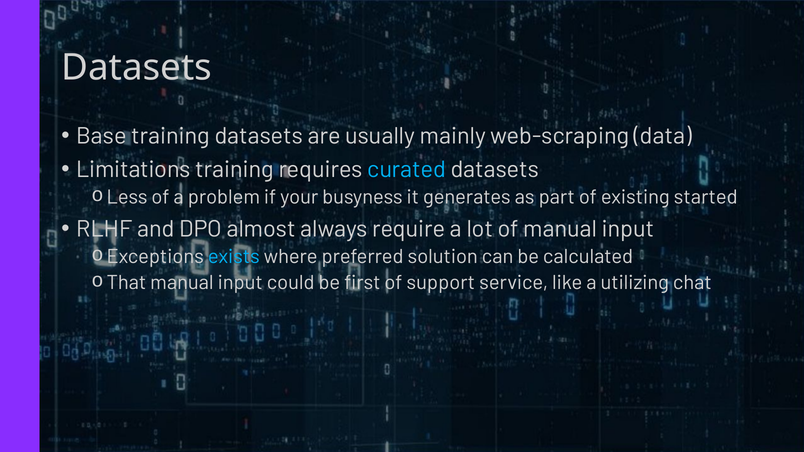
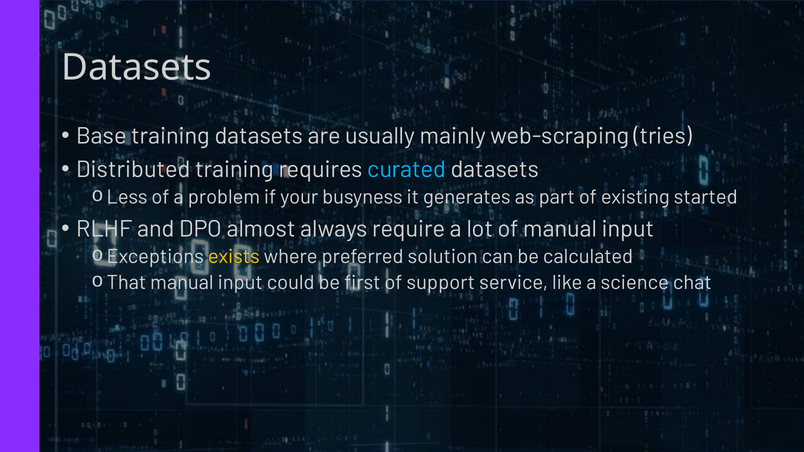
data: data -> tries (663, 136)
Limitations: Limitations -> Distributed (133, 170)
exists colour: light blue -> yellow (234, 257)
utilizing: utilizing -> science (635, 283)
